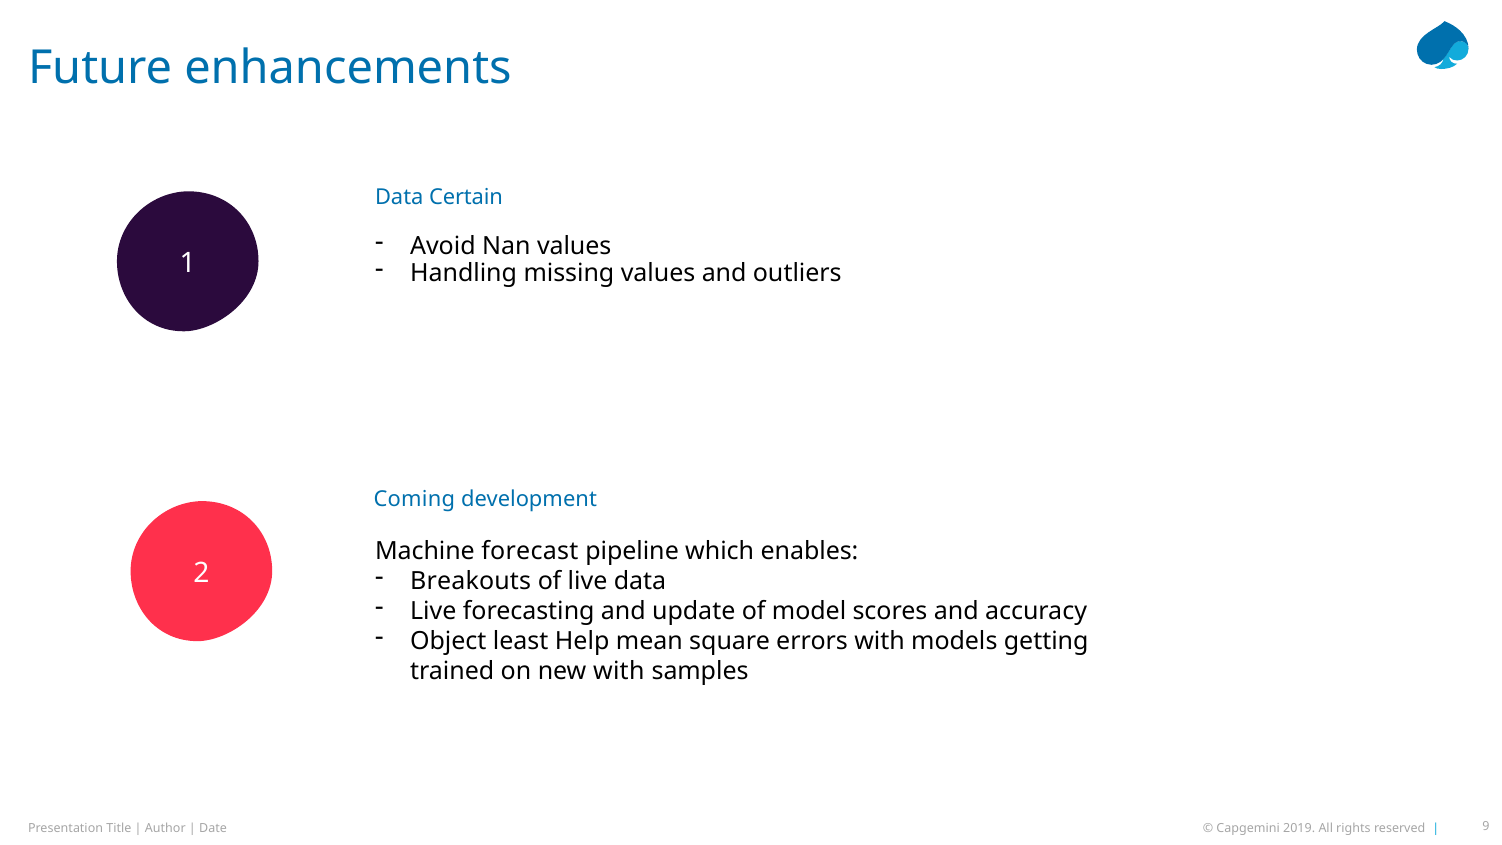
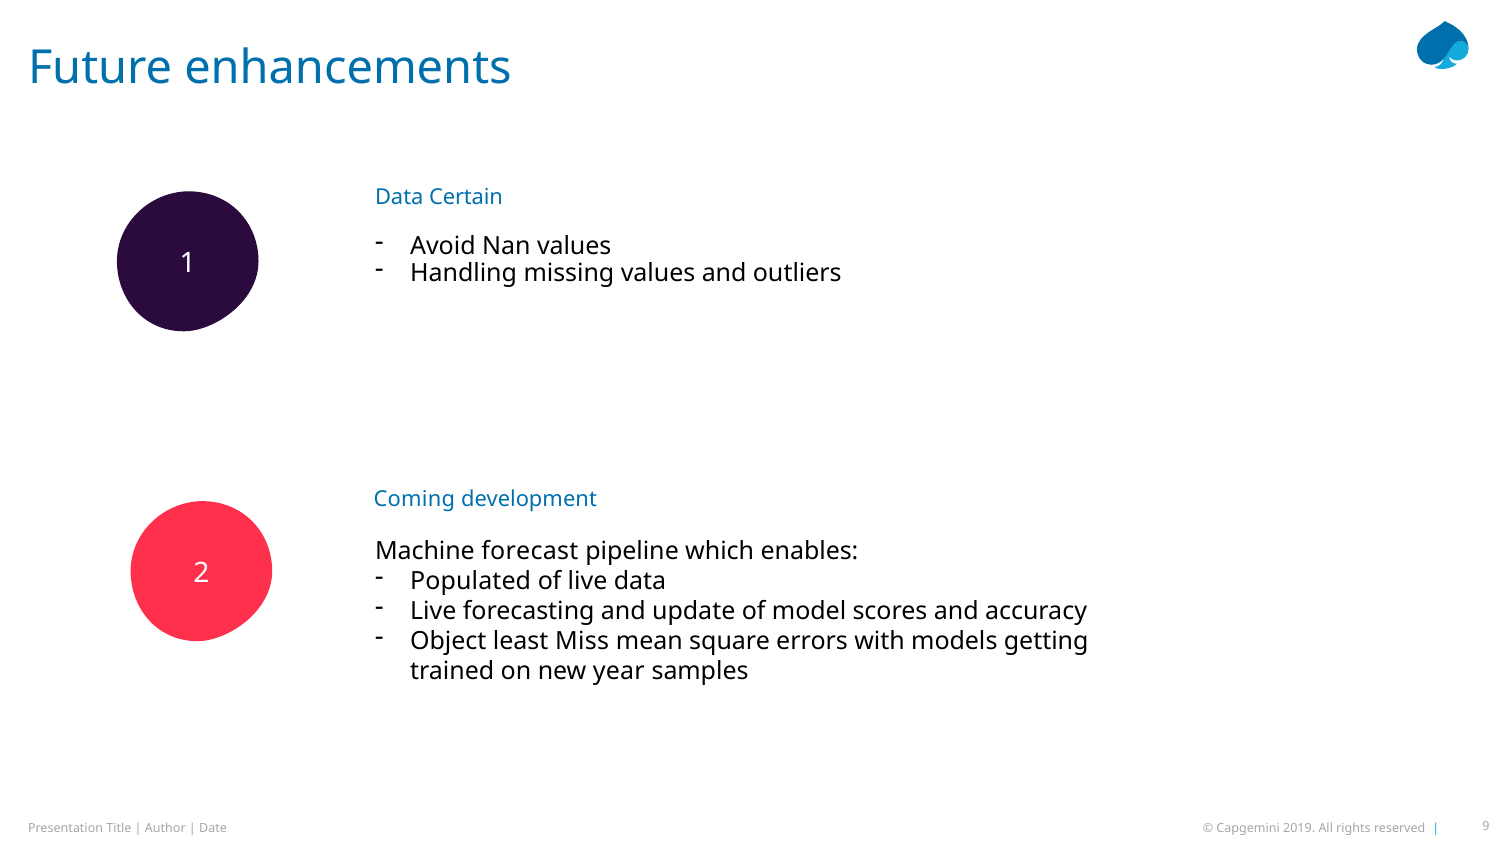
Breakouts: Breakouts -> Populated (471, 581)
Help: Help -> Miss (582, 641)
new with: with -> year (619, 671)
